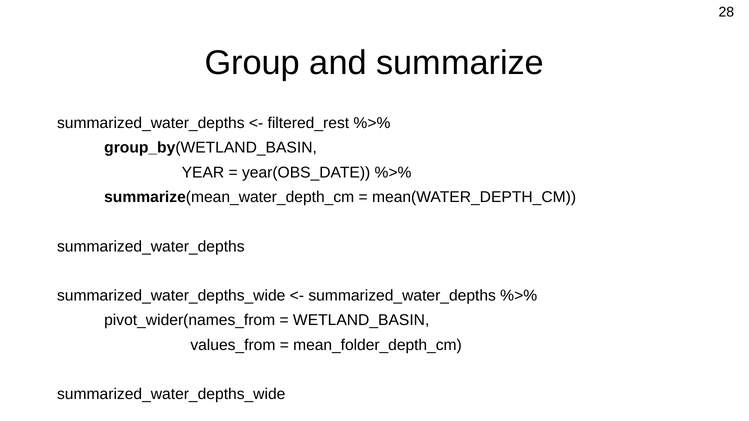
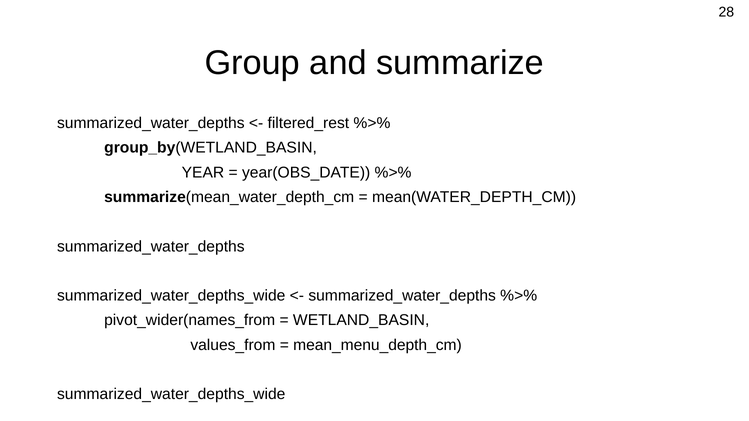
mean_folder_depth_cm: mean_folder_depth_cm -> mean_menu_depth_cm (377, 345)
